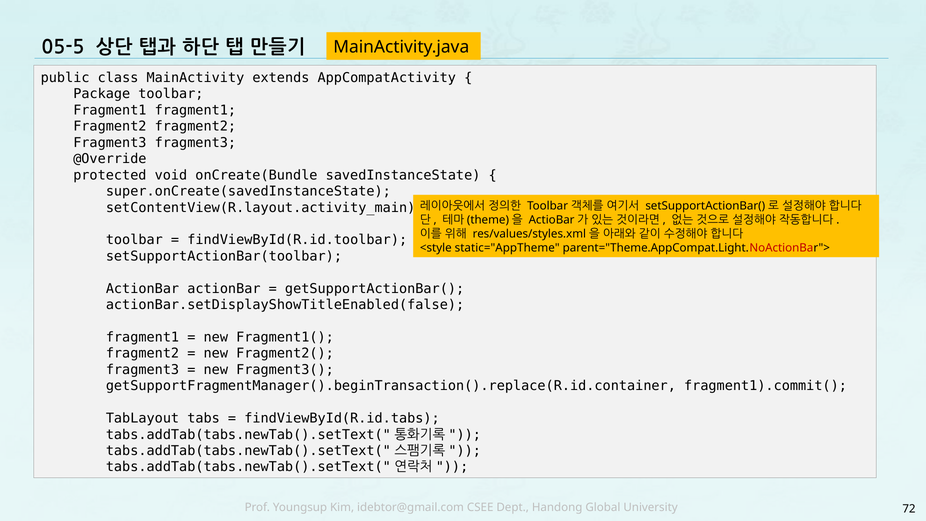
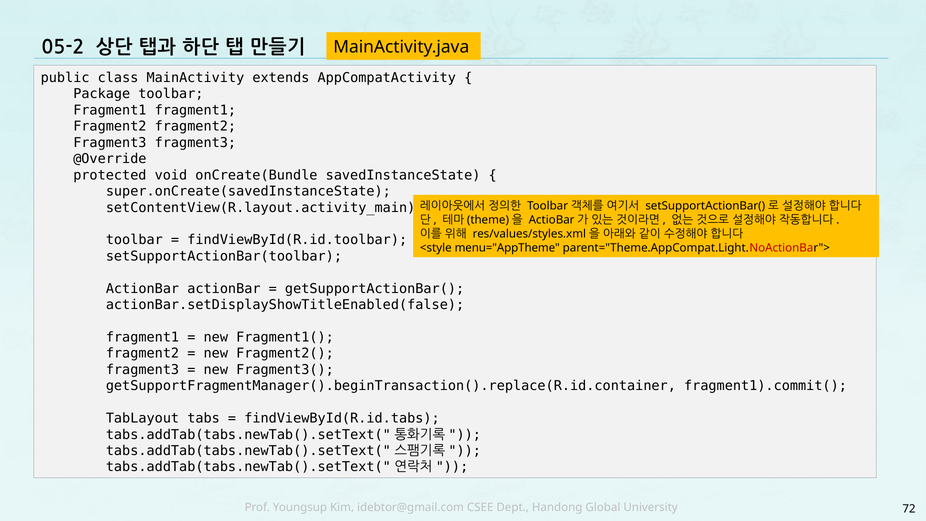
05-5: 05-5 -> 05-2 (63, 48)
static="AppTheme: static="AppTheme -> menu="AppTheme (507, 248)
